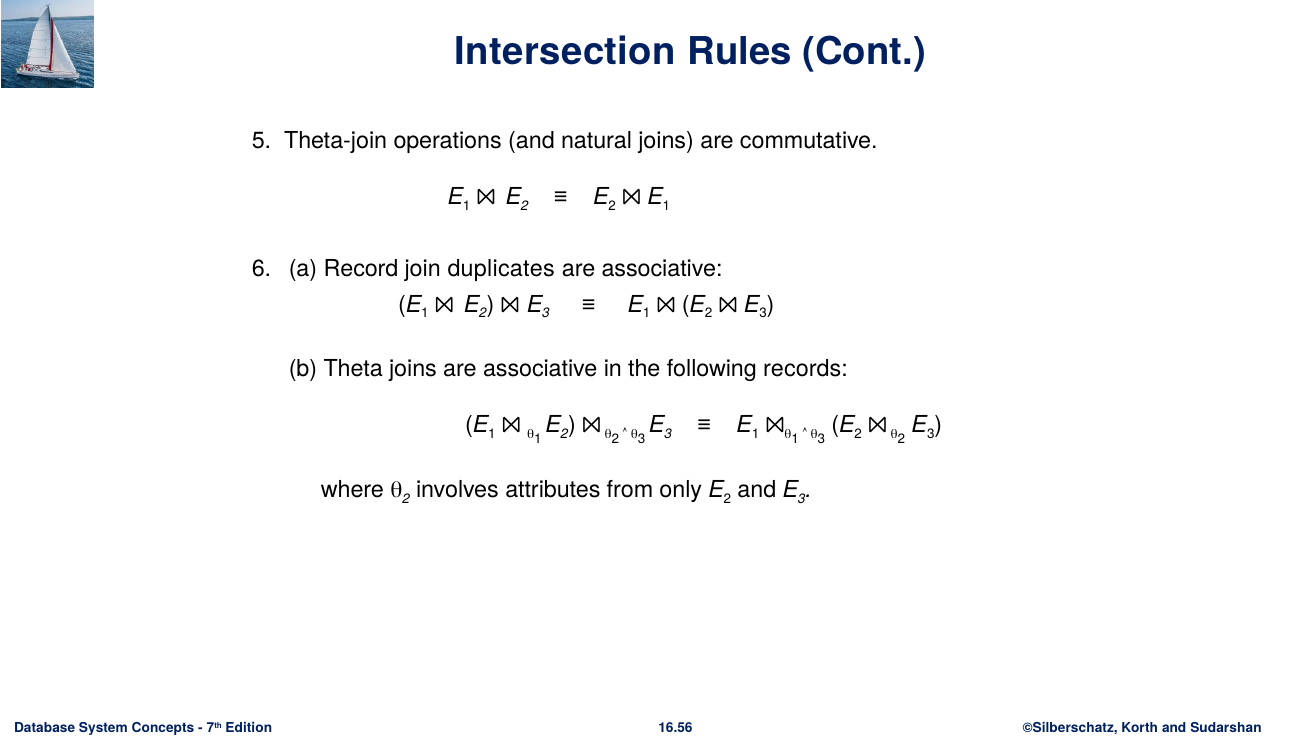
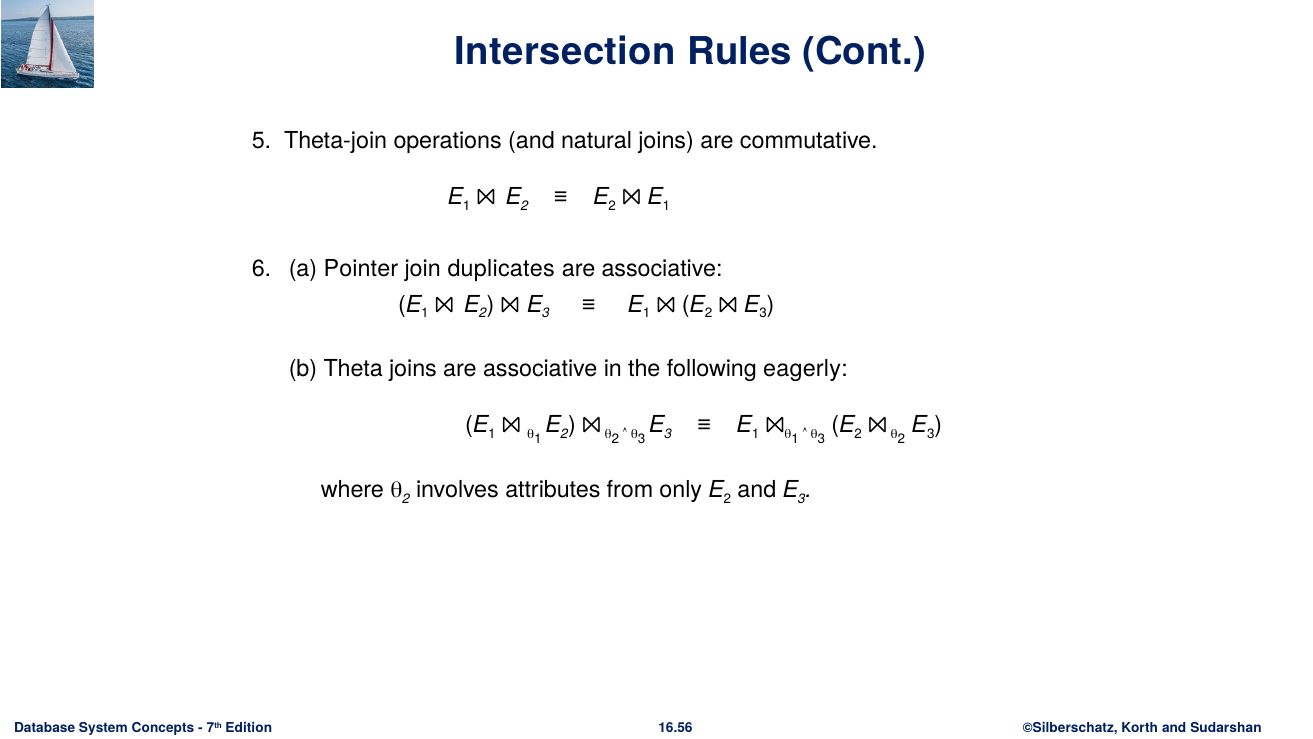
Record: Record -> Pointer (361, 268)
records: records -> eagerly (805, 369)
